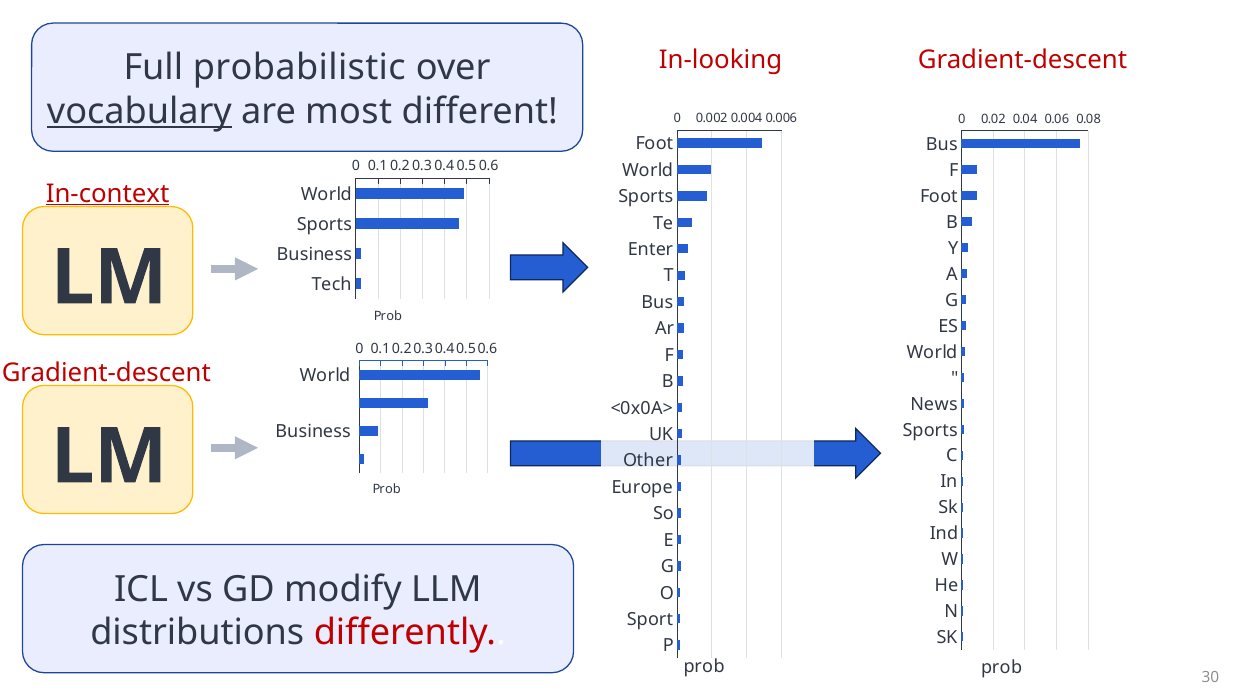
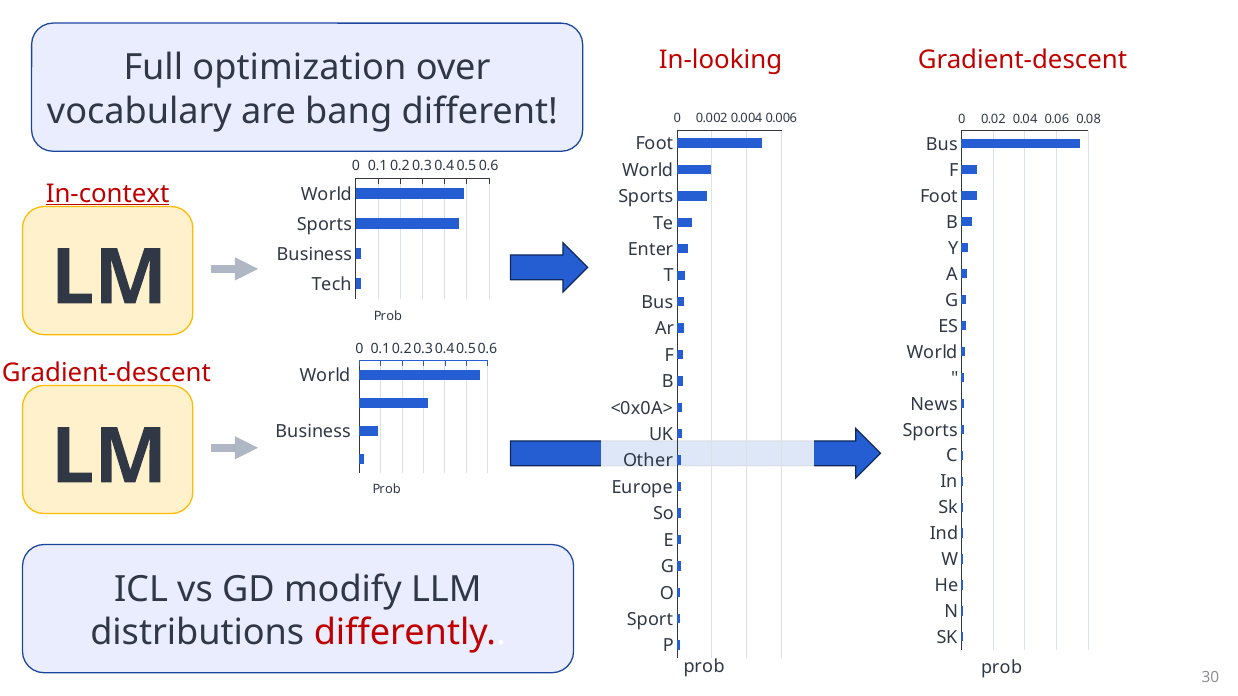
probabilistic: probabilistic -> optimization (299, 68)
vocabulary underline: present -> none (139, 111)
most: most -> bang (349, 111)
